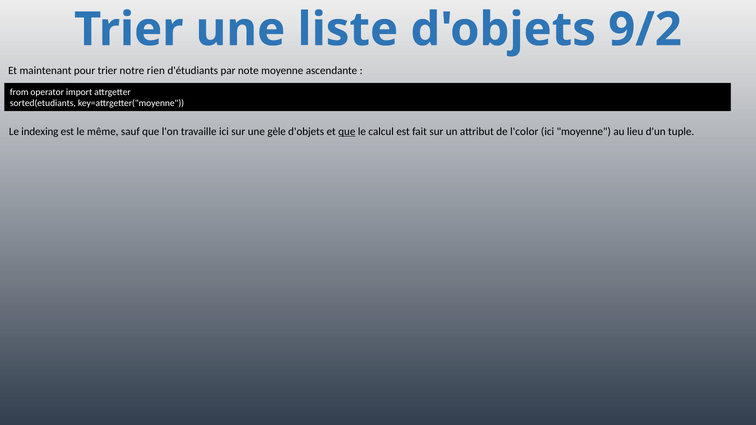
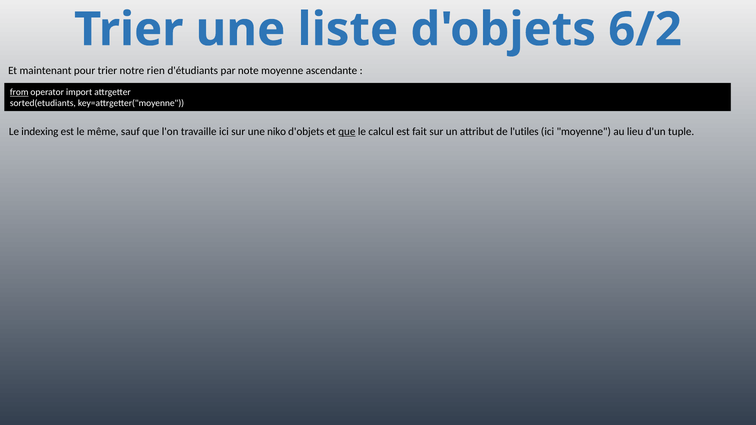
9/2: 9/2 -> 6/2 (645, 30)
from underline: none -> present (19, 92)
gèle: gèle -> niko (277, 132)
l'color: l'color -> l'utiles (524, 132)
